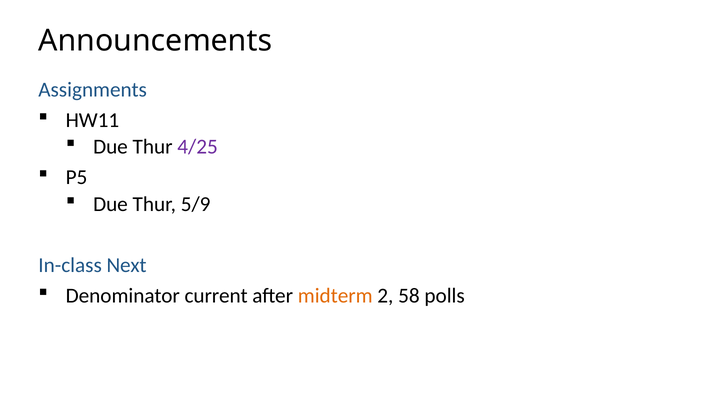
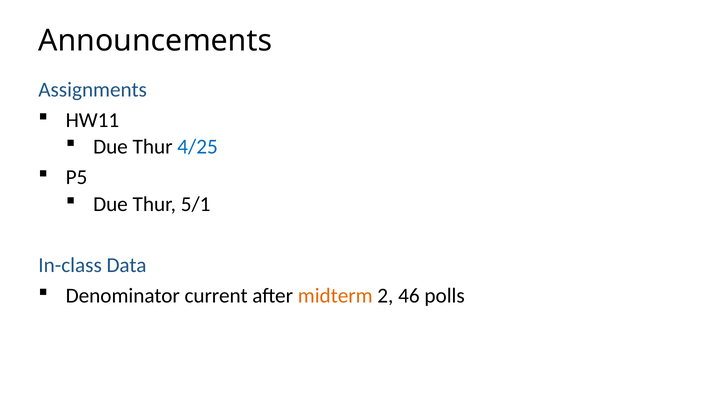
4/25 colour: purple -> blue (198, 147)
5/9: 5/9 -> 5/1 (196, 204)
Next: Next -> Data (127, 265)
58: 58 -> 46 (409, 296)
